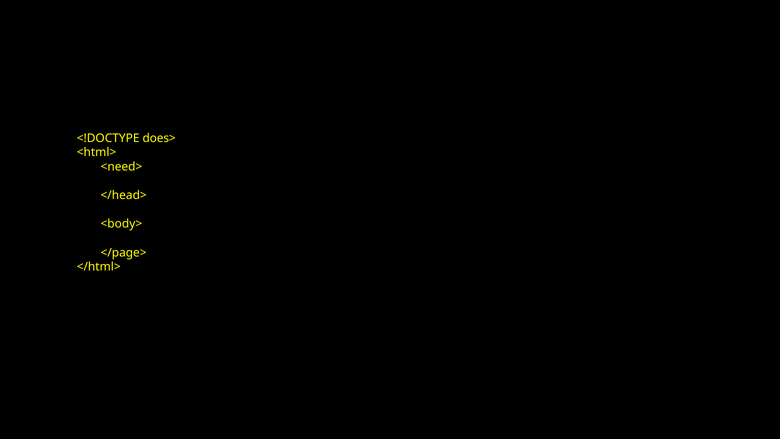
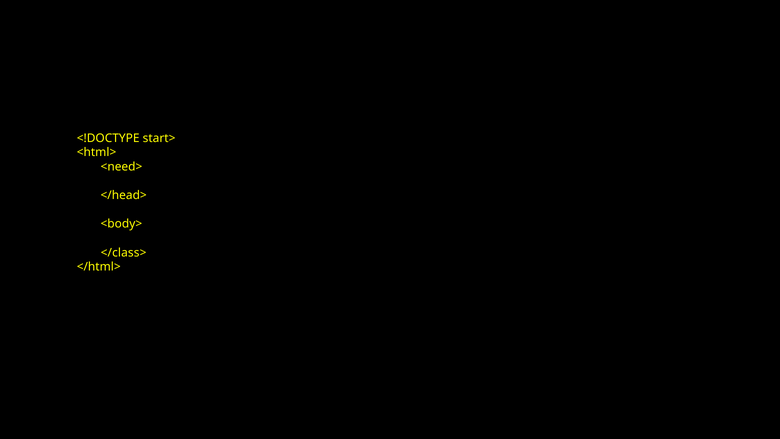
does>: does> -> start> (159, 138)
</page>: </page> -> </class> (124, 253)
